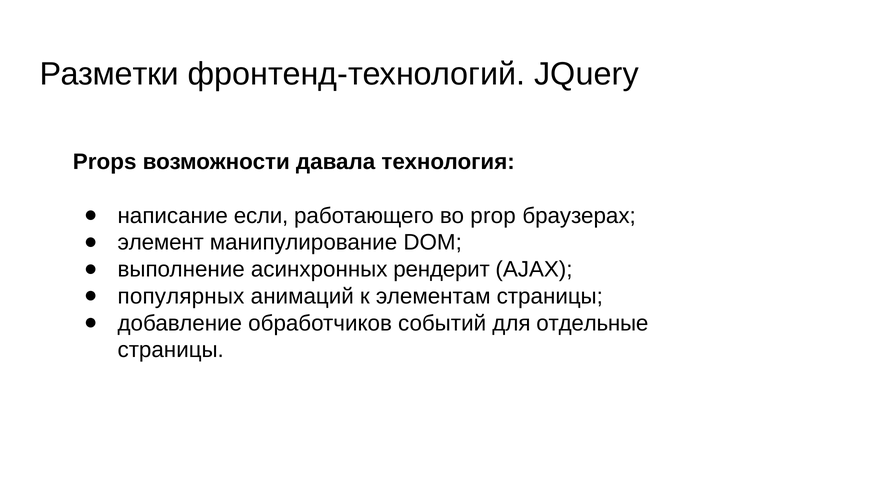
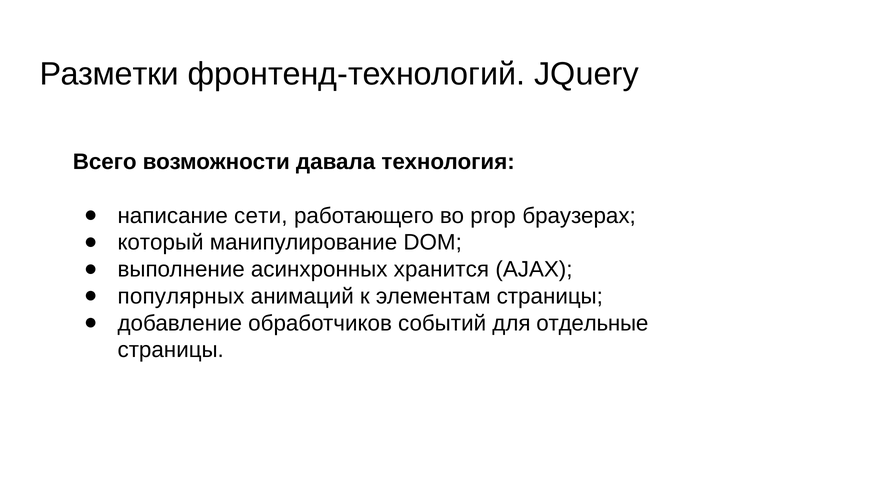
Props: Props -> Всего (105, 162)
если: если -> сети (261, 216)
элемент: элемент -> который (161, 243)
рендерит: рендерит -> хранится (441, 269)
